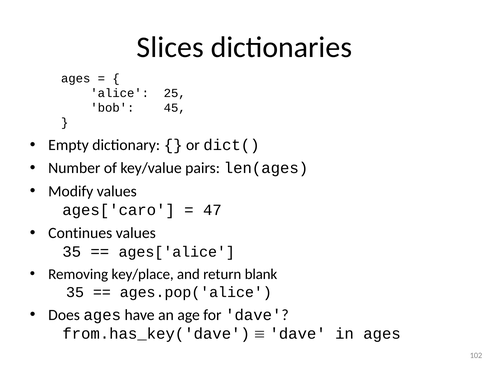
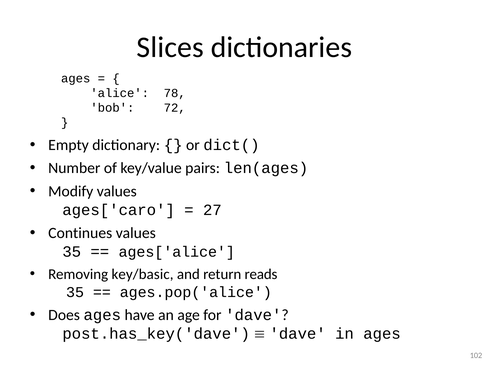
25: 25 -> 78 (175, 93)
45: 45 -> 72 (175, 108)
47: 47 -> 27 (212, 210)
key/place: key/place -> key/basic (143, 274)
blank: blank -> reads (261, 274)
from.has_key('dave: from.has_key('dave -> post.has_key('dave (156, 333)
